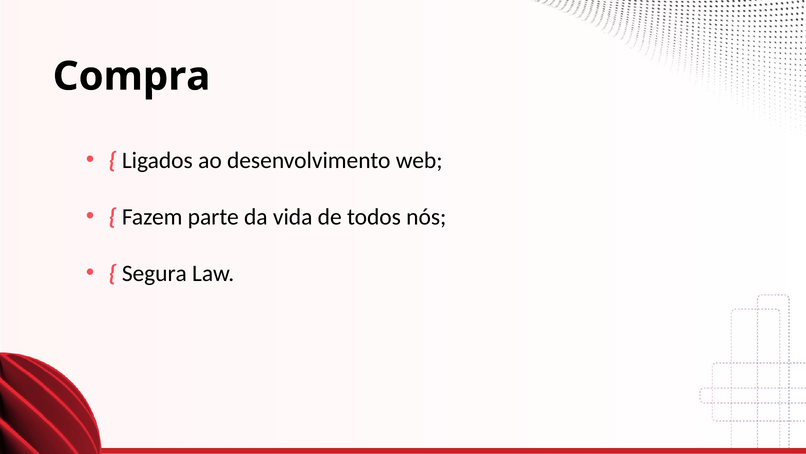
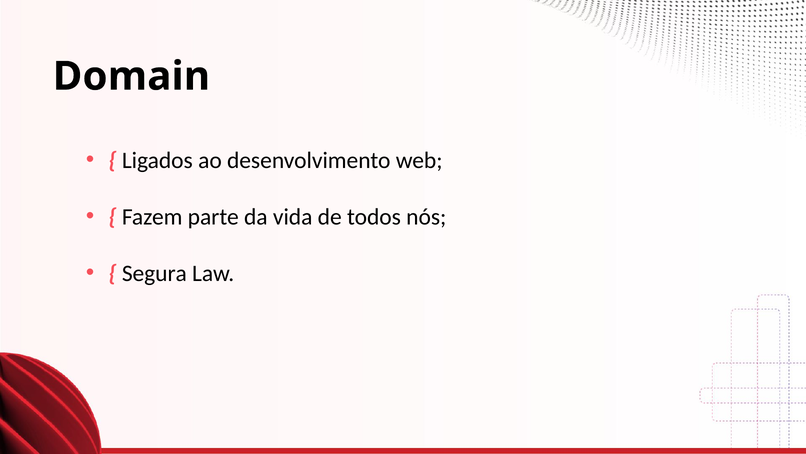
Compra: Compra -> Domain (131, 76)
